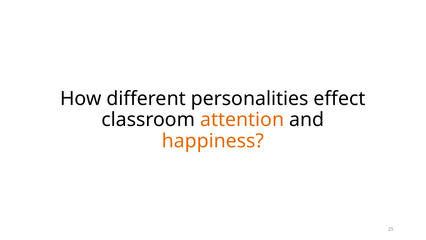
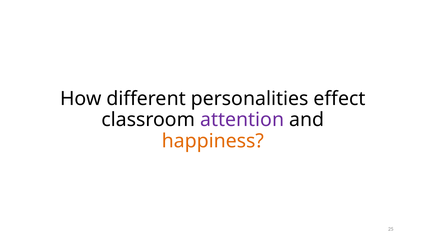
attention colour: orange -> purple (242, 120)
